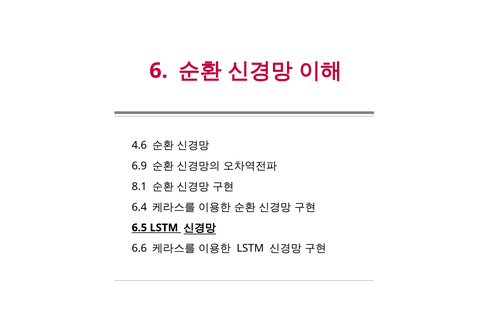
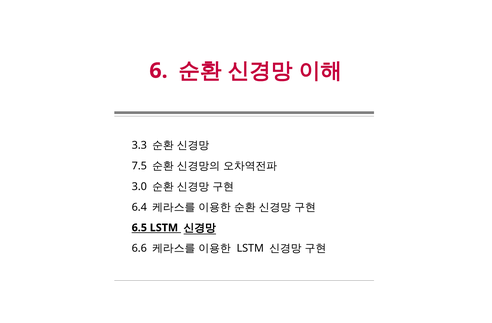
4.6: 4.6 -> 3.3 (139, 145)
6.9: 6.9 -> 7.5 (139, 166)
8.1: 8.1 -> 3.0 (139, 187)
